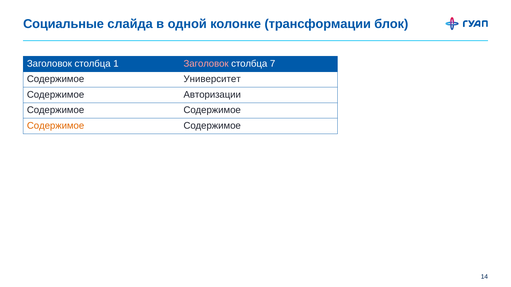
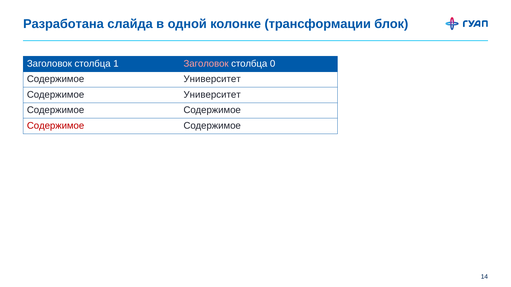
Социальные: Социальные -> Разработана (63, 24)
7: 7 -> 0 (273, 64)
Авторизации: Авторизации -> Университет (212, 95)
Содержимое colour: orange -> red (56, 126)
